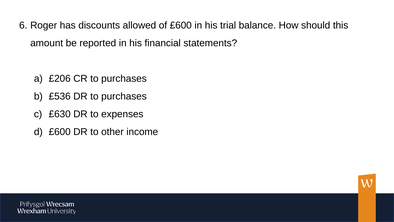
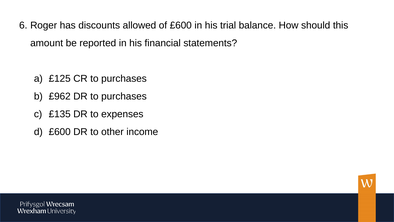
£206: £206 -> £125 (60, 79)
£536: £536 -> £962 (60, 96)
£630: £630 -> £135 (60, 114)
